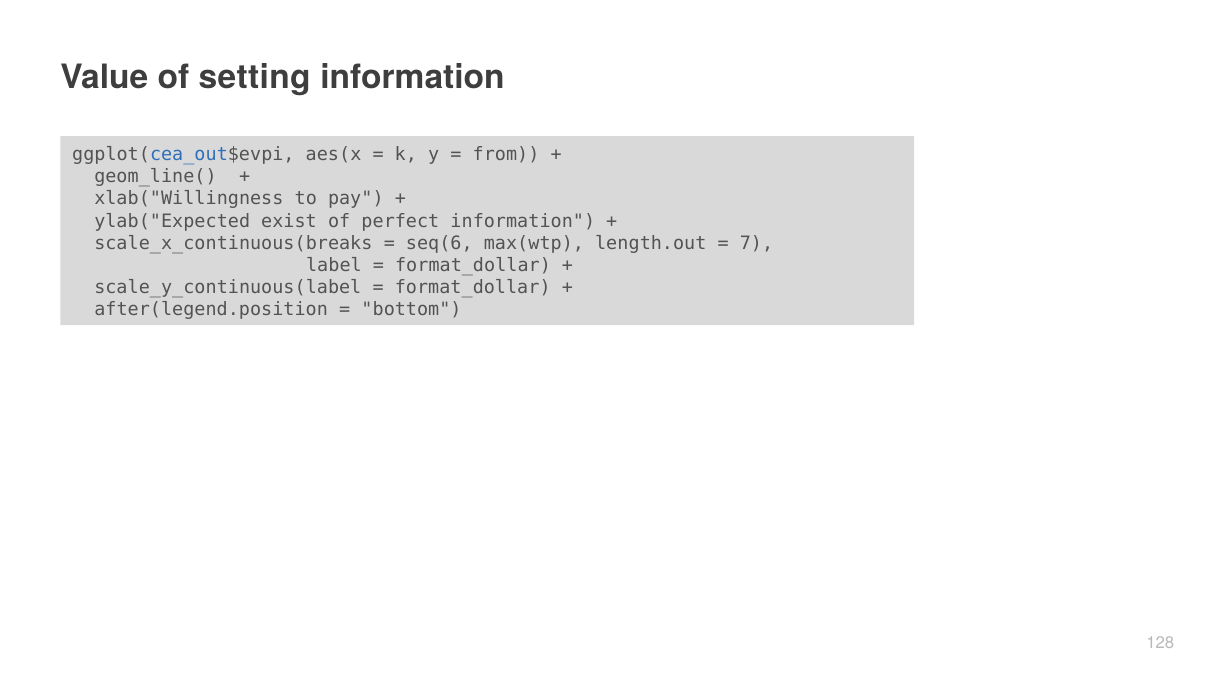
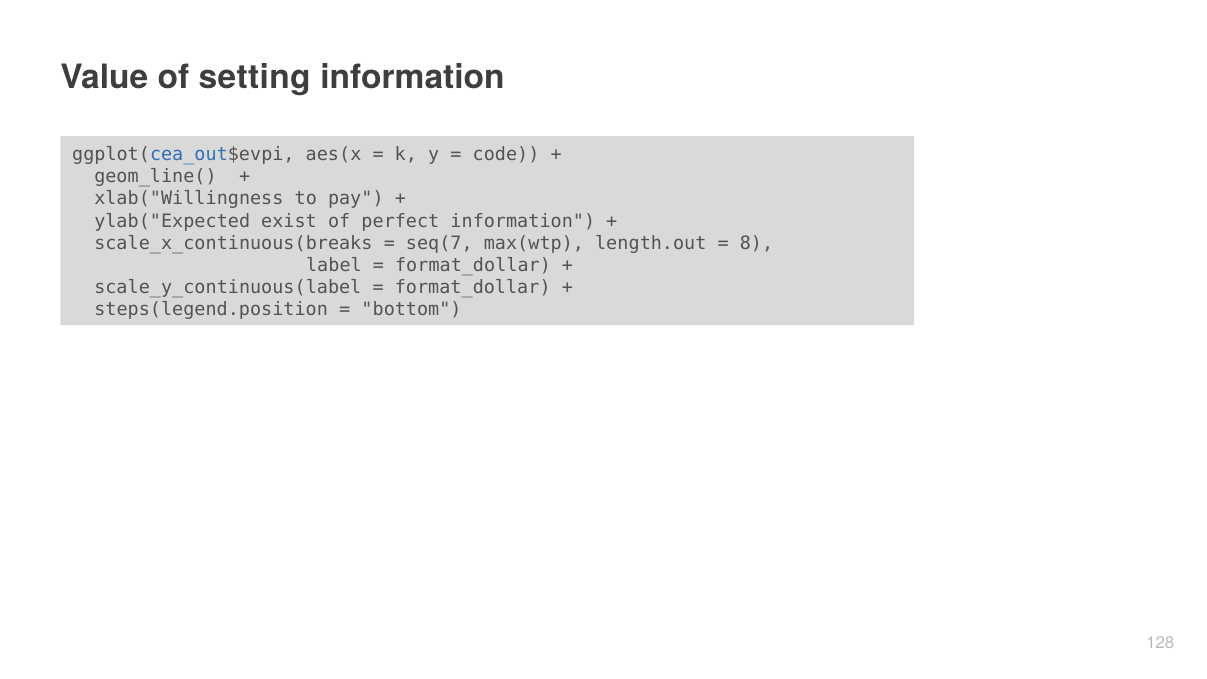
from: from -> code (506, 154)
seq(6: seq(6 -> seq(7 (439, 243)
7: 7 -> 8 (757, 243)
after(legend.position: after(legend.position -> steps(legend.position (211, 309)
